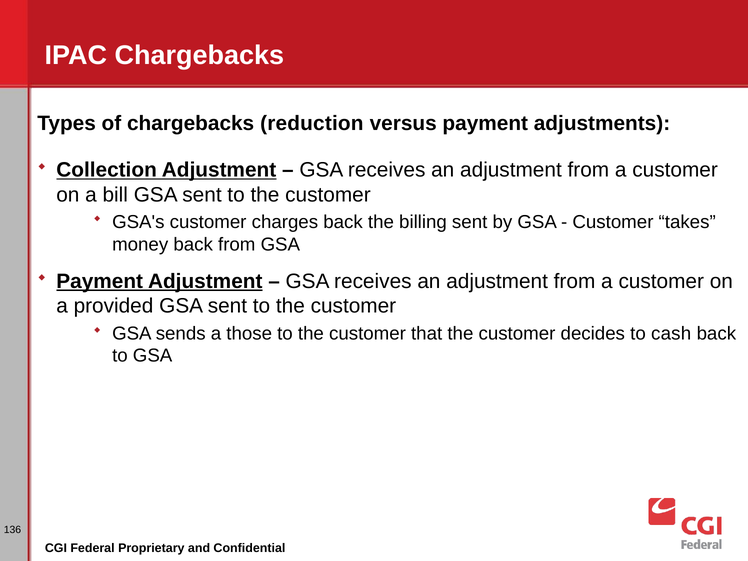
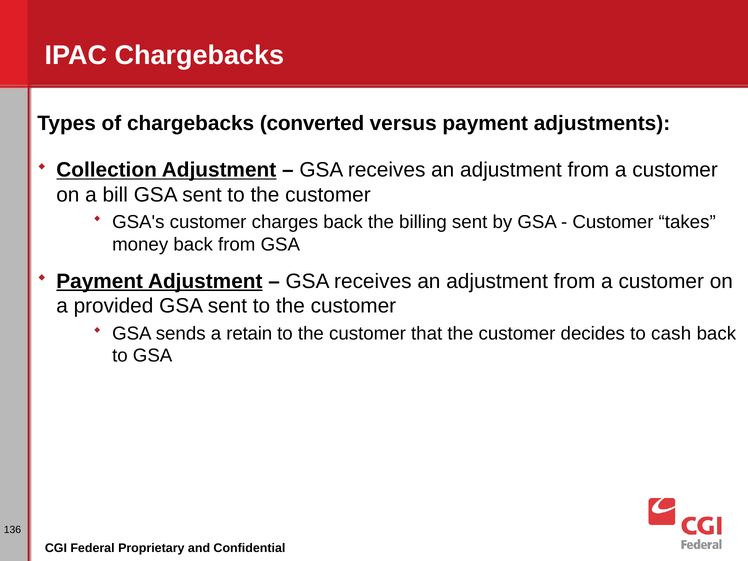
reduction: reduction -> converted (312, 123)
those: those -> retain (249, 333)
